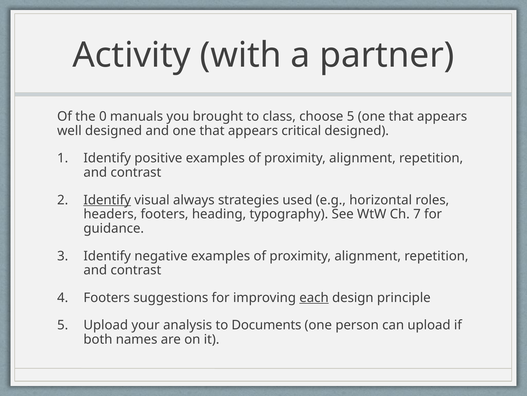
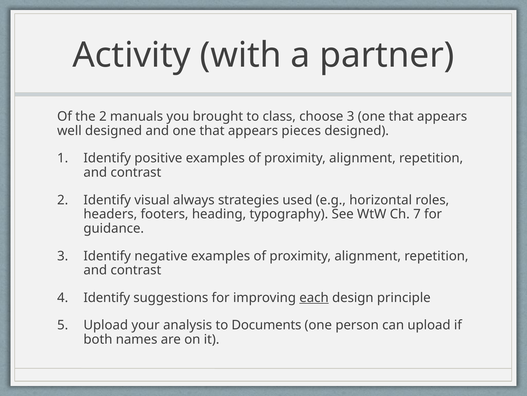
the 0: 0 -> 2 (103, 116)
choose 5: 5 -> 3 (351, 116)
critical: critical -> pieces (301, 131)
Identify underline: present -> none (107, 200)
Footers: Footers -> Identify (107, 297)
